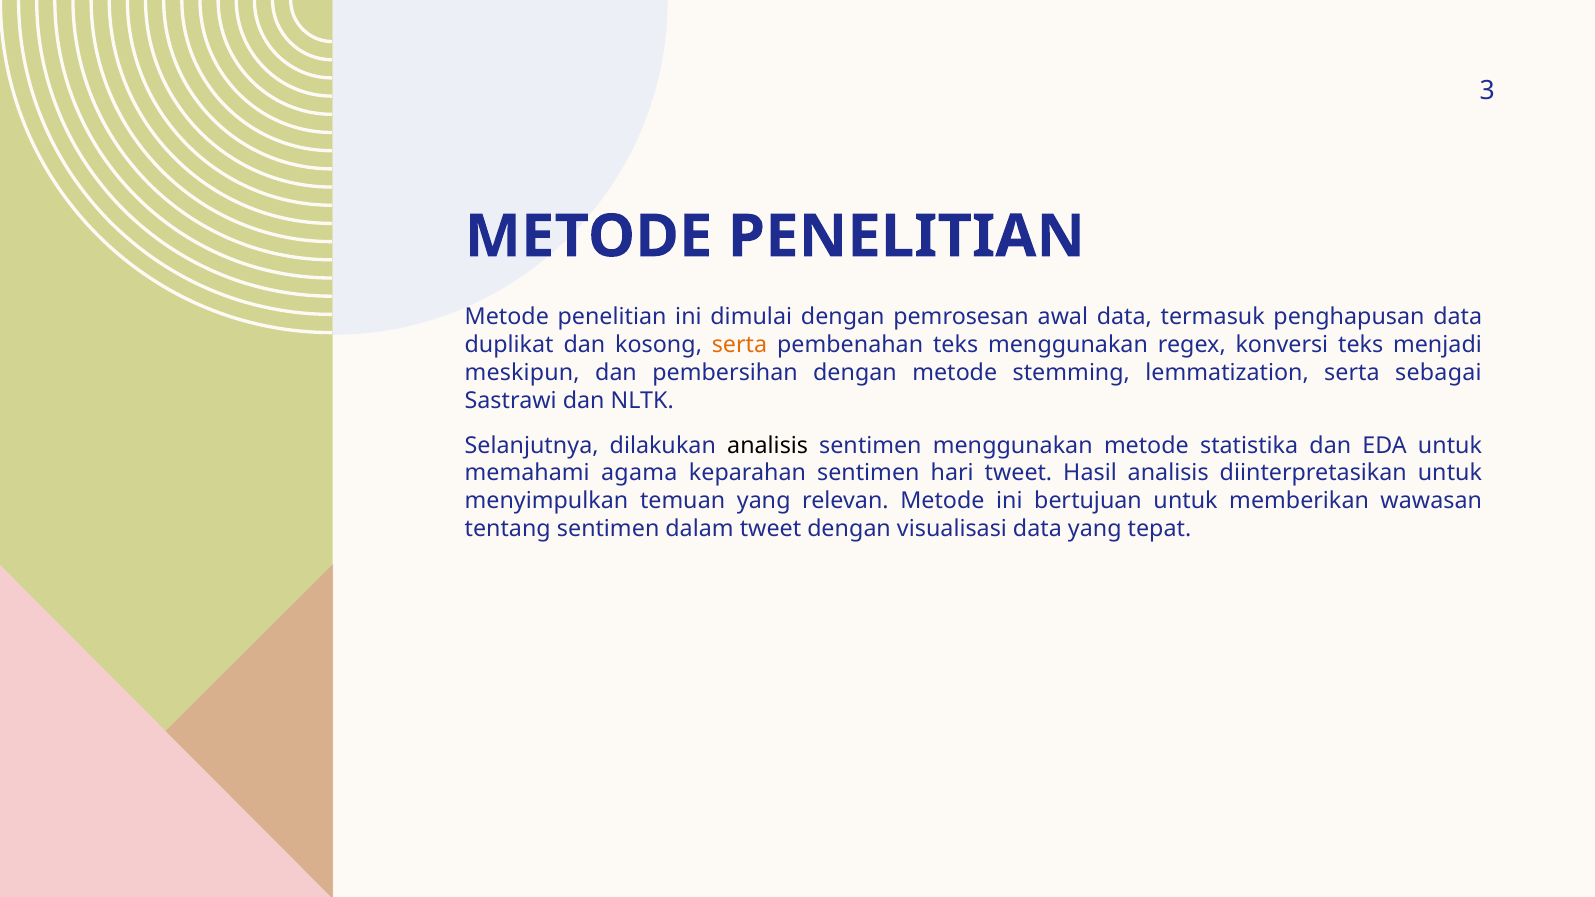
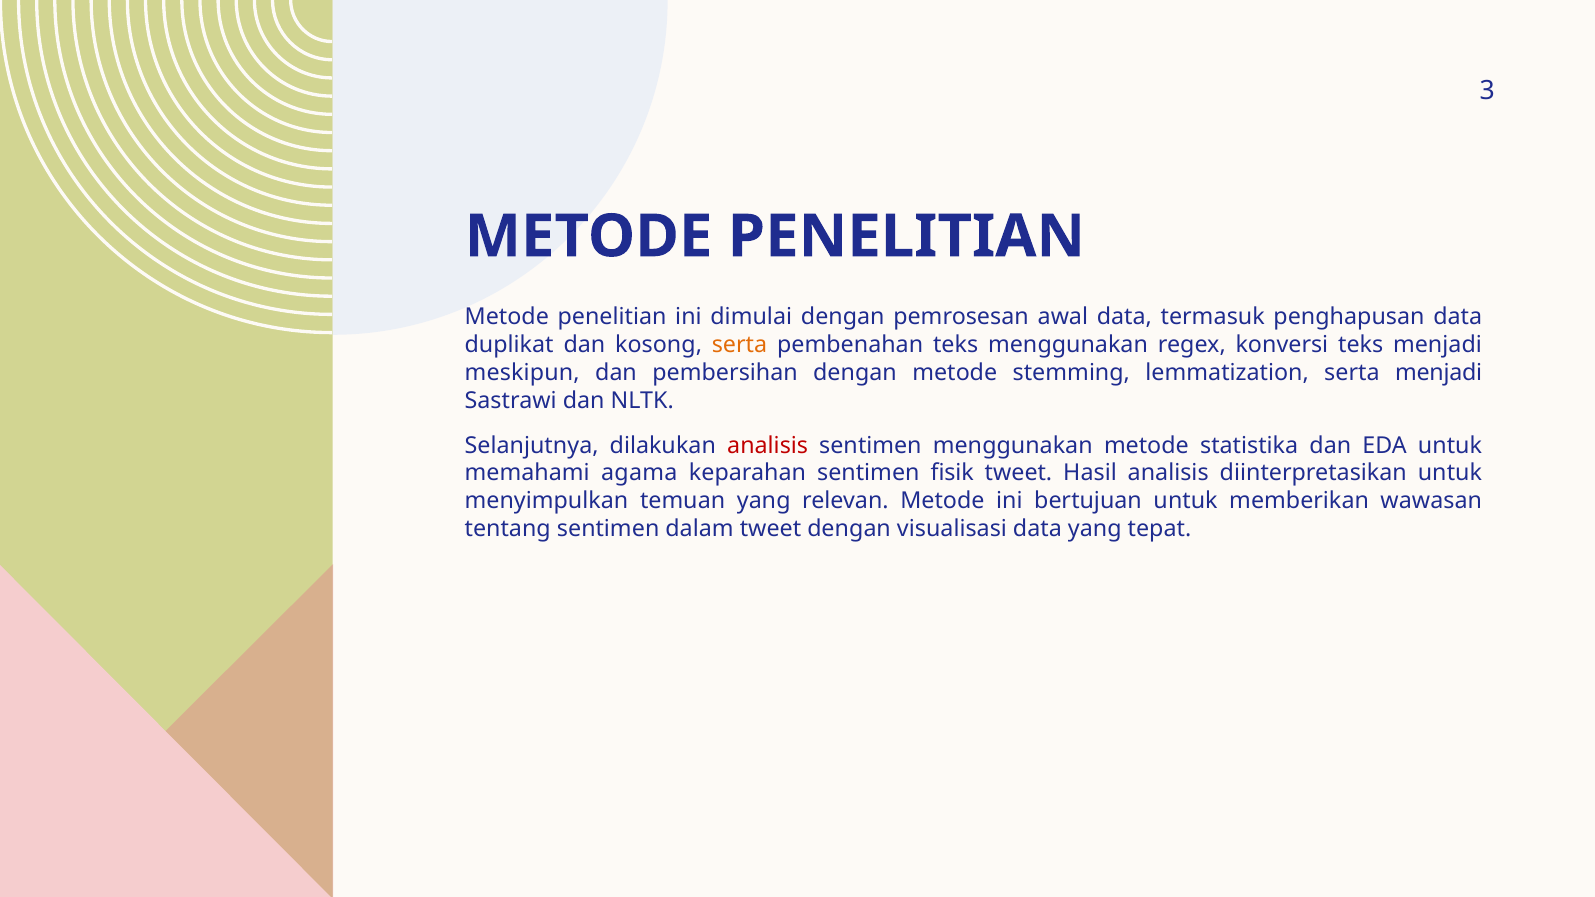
serta sebagai: sebagai -> menjadi (1439, 373)
analisis colour: black -> red (768, 445)
hari: hari -> fisik (952, 473)
